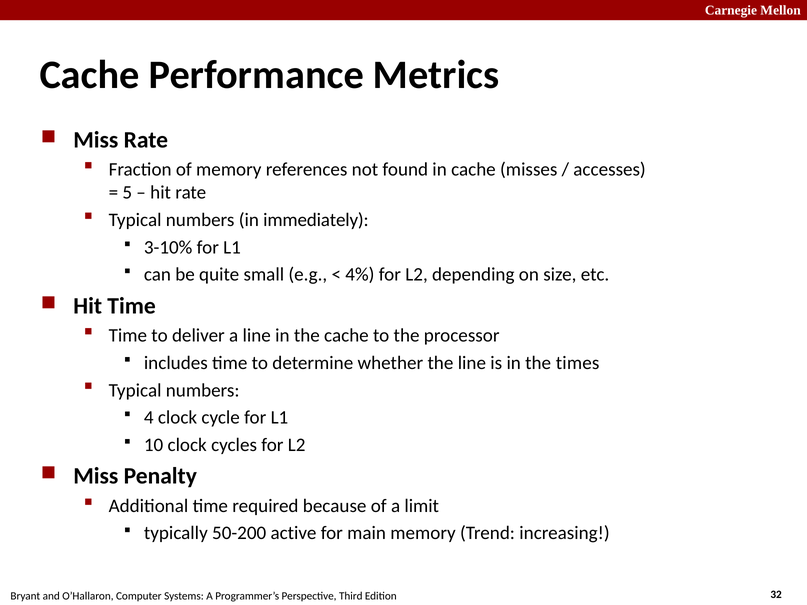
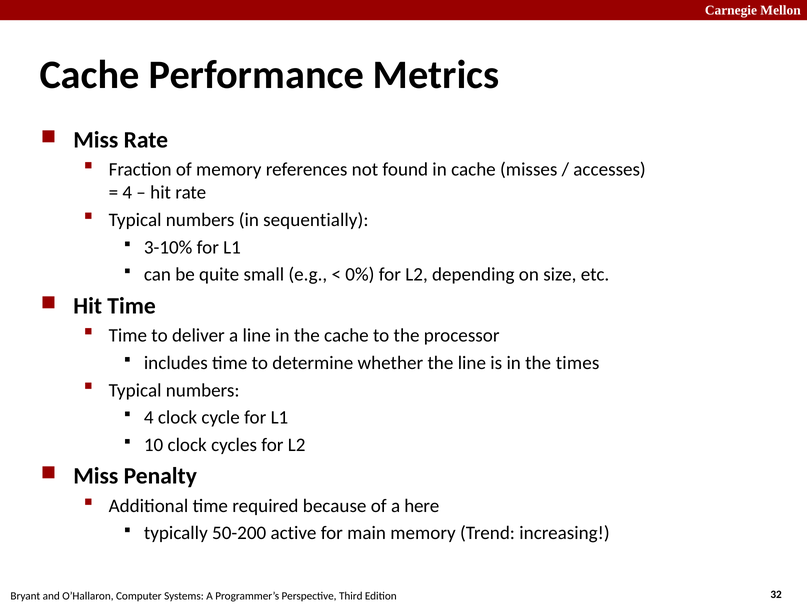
5: 5 -> 4 (127, 193)
immediately: immediately -> sequentially (316, 220)
4%: 4% -> 0% (360, 275)
limit: limit -> here (422, 506)
